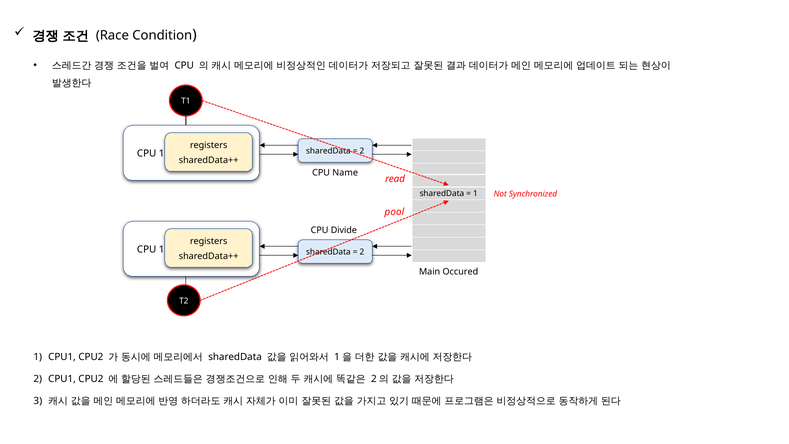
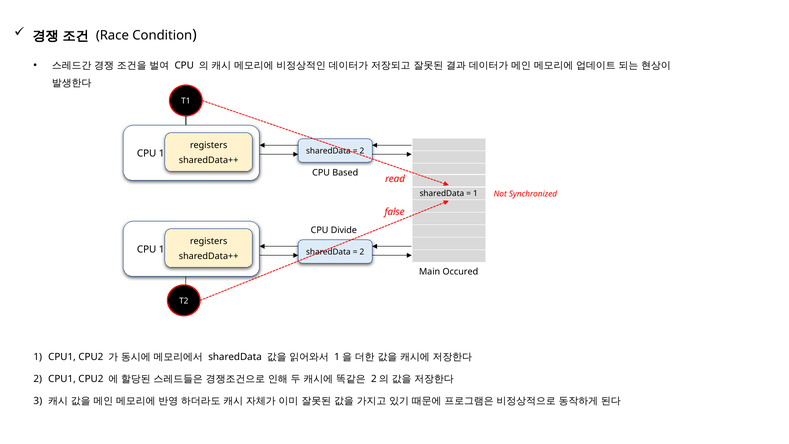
Name: Name -> Based (345, 173)
pool: pool -> false (395, 212)
